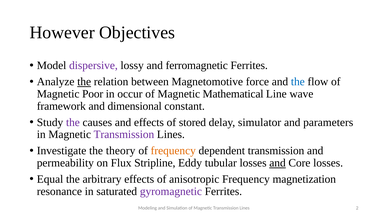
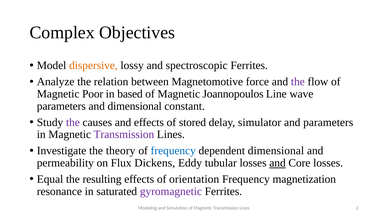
However: However -> Complex (62, 33)
dispersive colour: purple -> orange (93, 66)
ferromagnetic: ferromagnetic -> spectroscopic (197, 66)
the underline: present -> none (84, 82)
the colour: blue -> purple (298, 82)
occur: occur -> based (130, 94)
Mathematical: Mathematical -> Joannopoulos (233, 94)
framework: framework -> parameters (61, 106)
frequency colour: orange -> blue (173, 151)
dependent transmission: transmission -> dimensional (276, 151)
Stripline: Stripline -> Dickens (155, 163)
arbitrary: arbitrary -> resulting (102, 179)
anisotropic: anisotropic -> orientation (194, 179)
